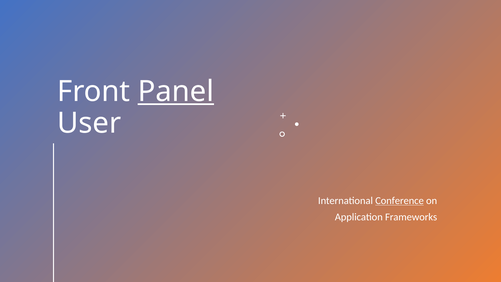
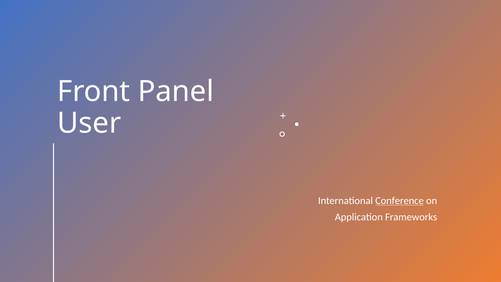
Panel underline: present -> none (176, 91)
